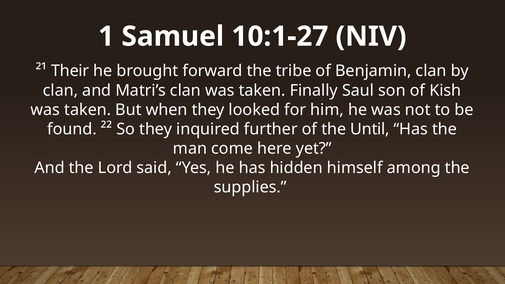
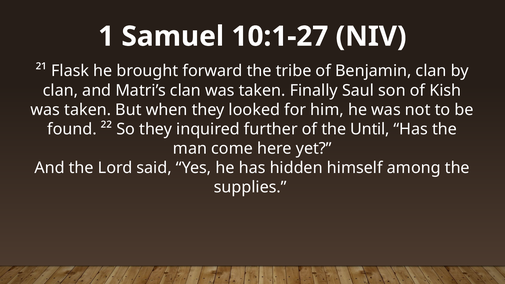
Their: Their -> Flask (70, 71)
